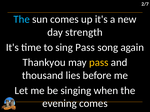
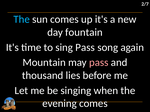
strength: strength -> fountain (84, 32)
Thankyou: Thankyou -> Mountain (44, 63)
pass colour: yellow -> pink (99, 63)
